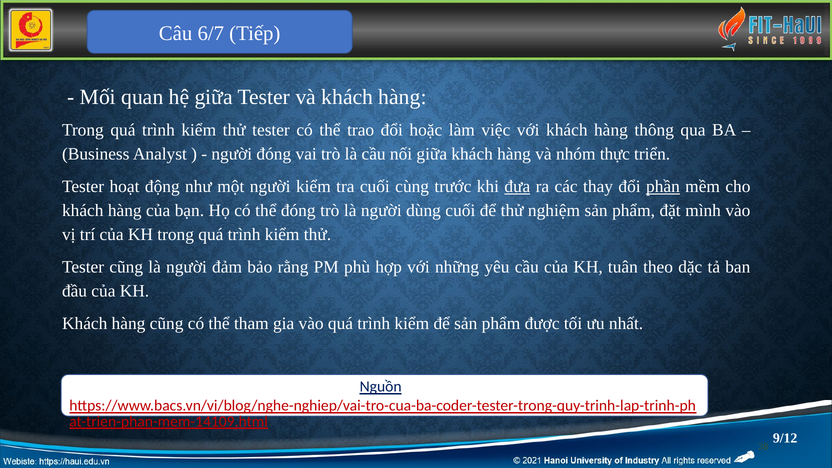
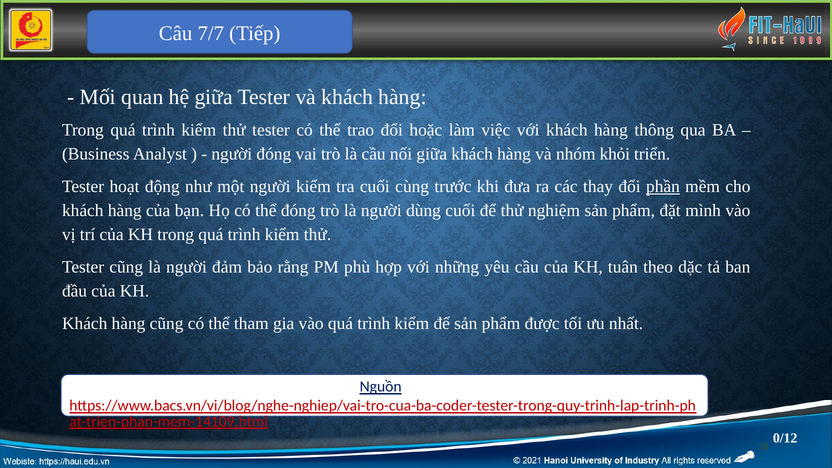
6/7: 6/7 -> 7/7 (211, 33)
thực: thực -> khỏi (615, 154)
đưa underline: present -> none (517, 187)
9/12: 9/12 -> 0/12 (785, 438)
